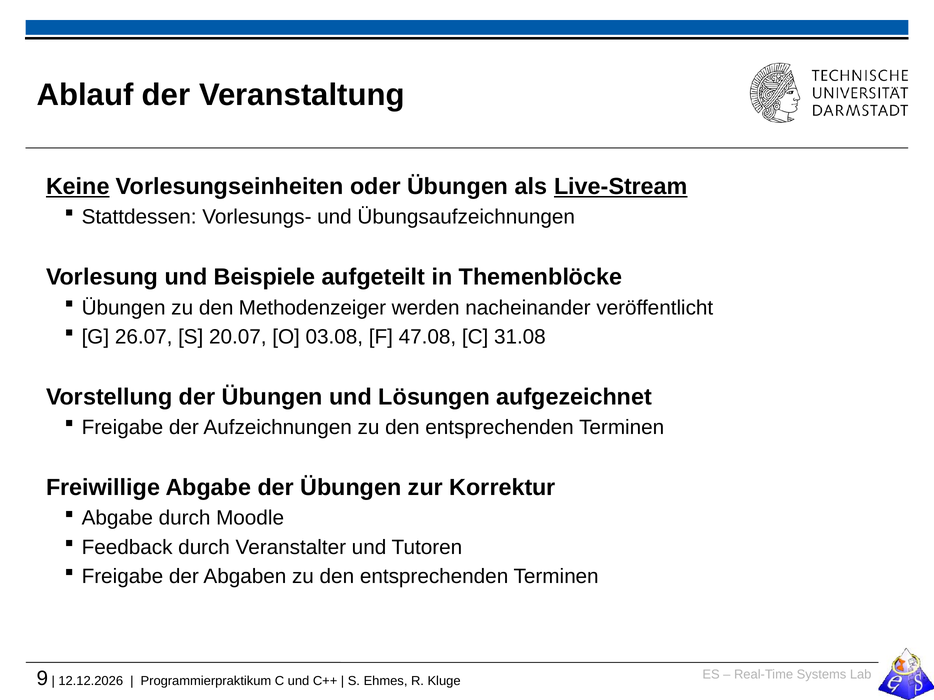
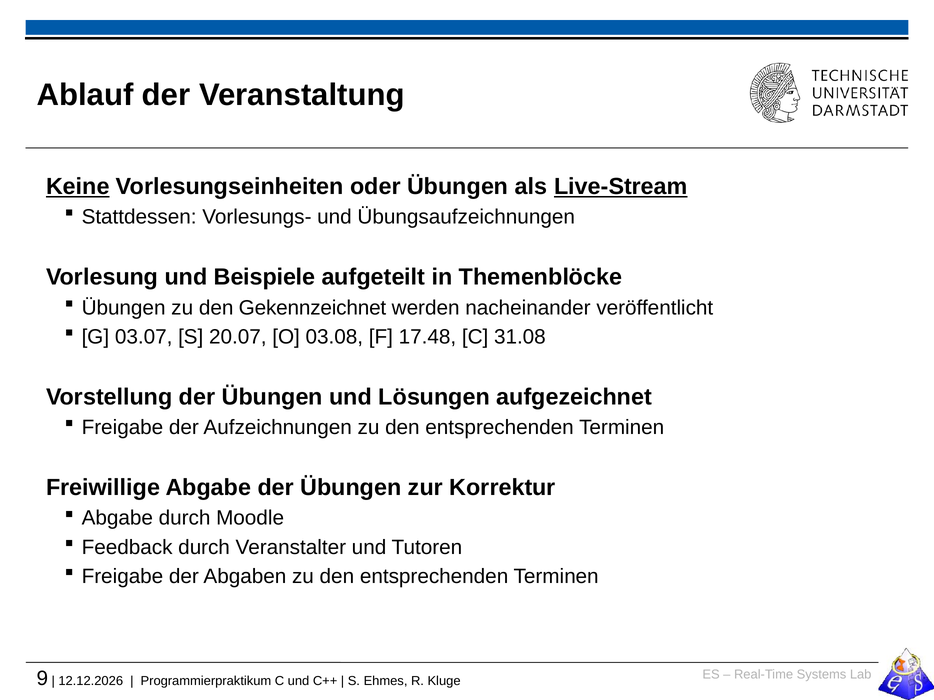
Methodenzeiger: Methodenzeiger -> Gekennzeichnet (312, 308)
26.07: 26.07 -> 03.07 (144, 337)
47.08: 47.08 -> 17.48 (427, 337)
